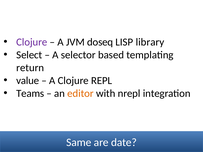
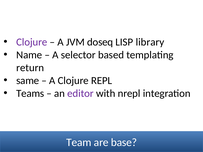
Select: Select -> Name (29, 55)
value: value -> same (28, 81)
editor colour: orange -> purple (80, 94)
Same: Same -> Team (79, 143)
date: date -> base (124, 143)
